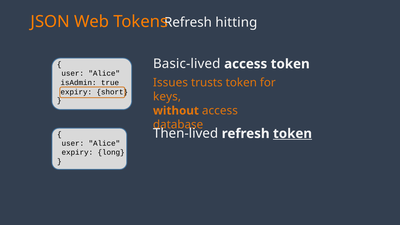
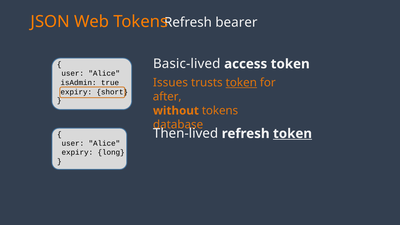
hitting: hitting -> bearer (236, 22)
token underline: none -> present (241, 83)
keys: keys -> after (167, 97)
without access: access -> tokens (220, 111)
